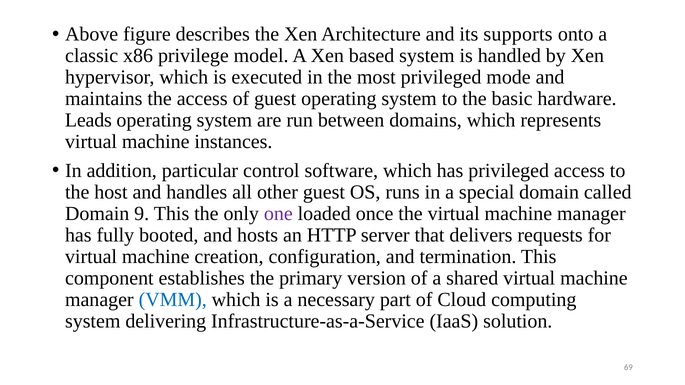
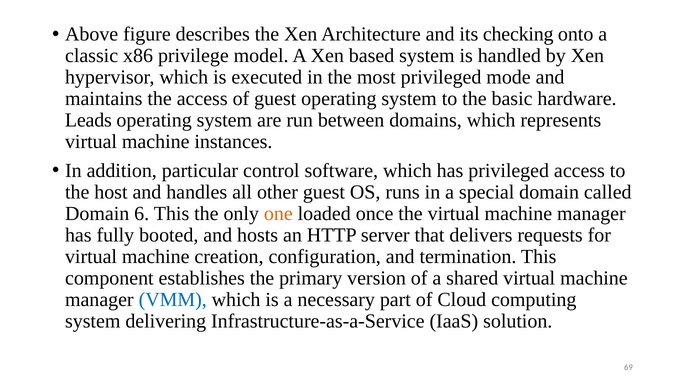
supports: supports -> checking (518, 34)
9: 9 -> 6 (142, 214)
one colour: purple -> orange (278, 214)
